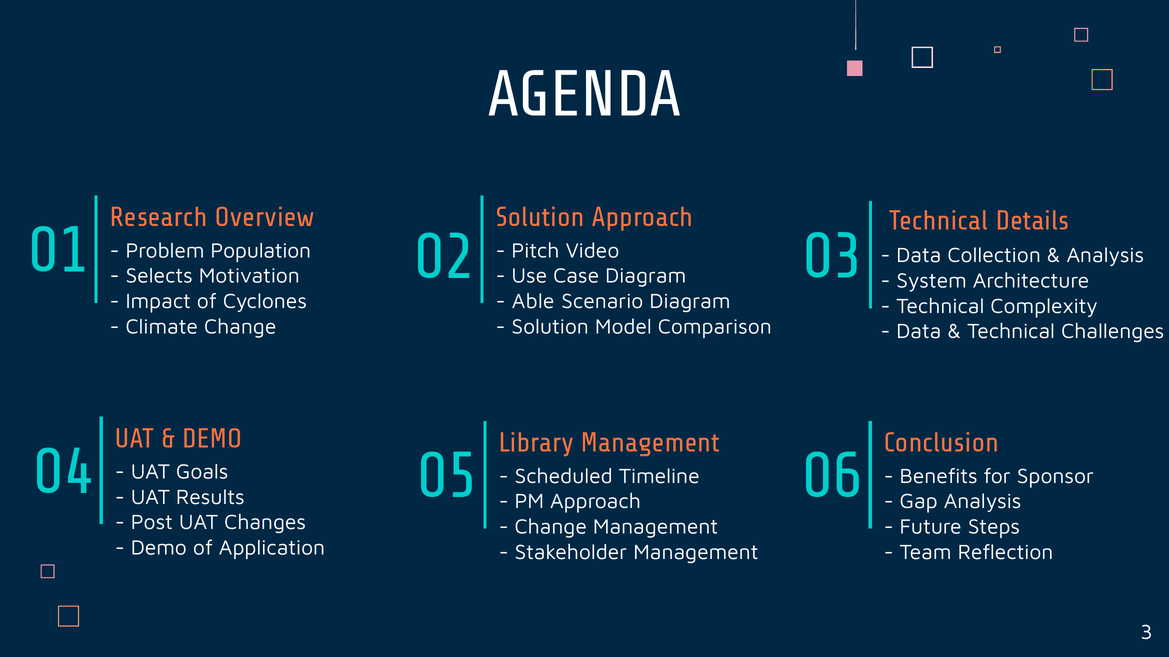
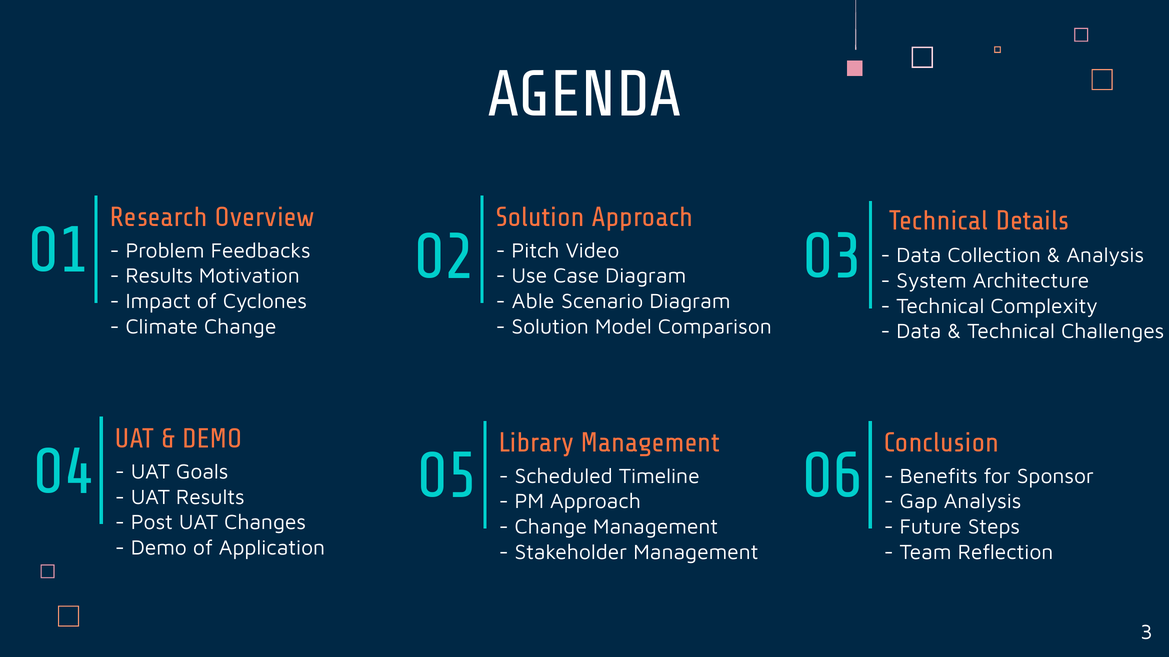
Population: Population -> Feedbacks (261, 251)
Selects: Selects -> Results (159, 276)
